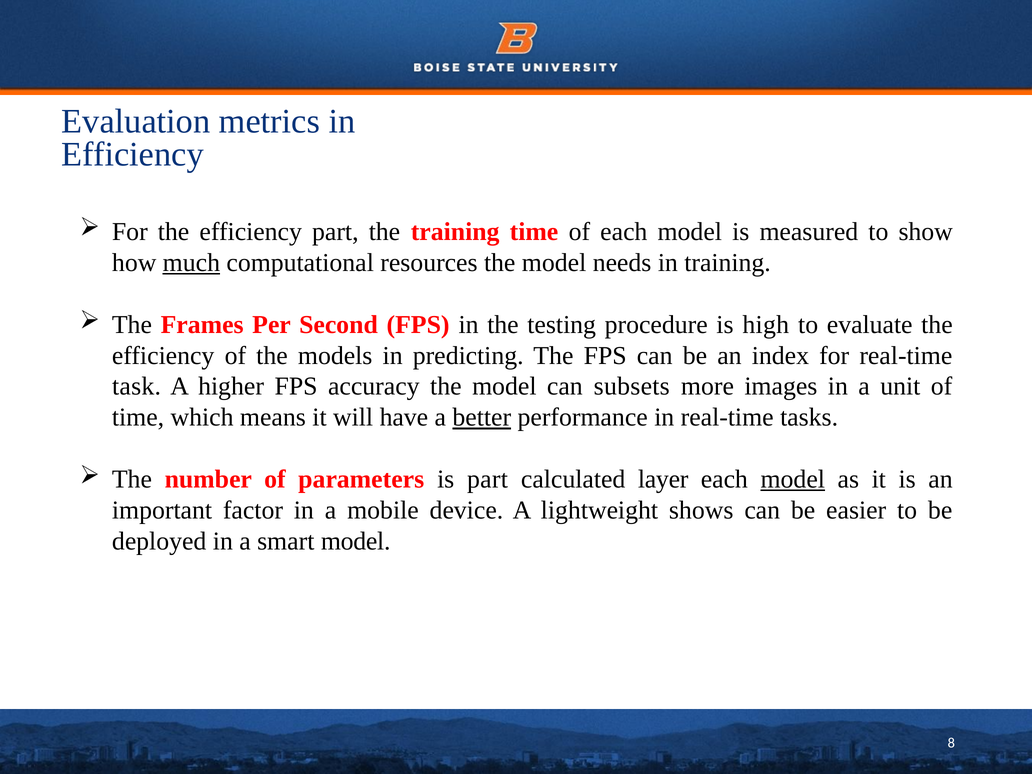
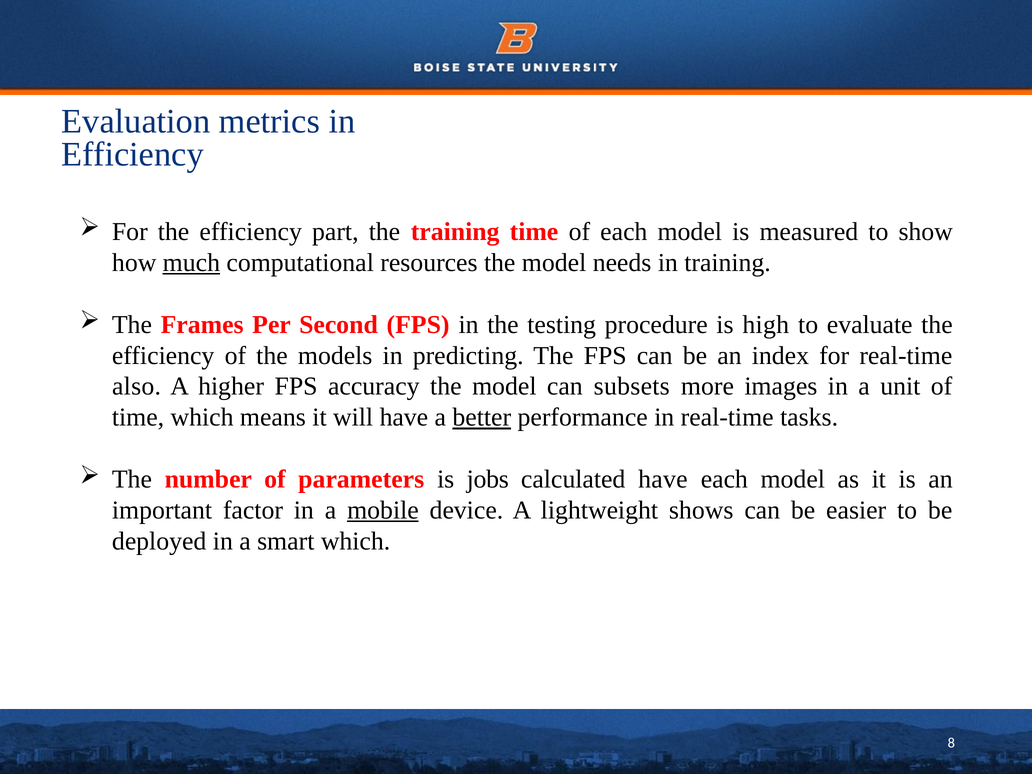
task: task -> also (137, 386)
is part: part -> jobs (488, 479)
calculated layer: layer -> have (663, 479)
model underline: present -> none (793, 479)
mobile underline: none -> present (383, 510)
smart model: model -> which (356, 541)
